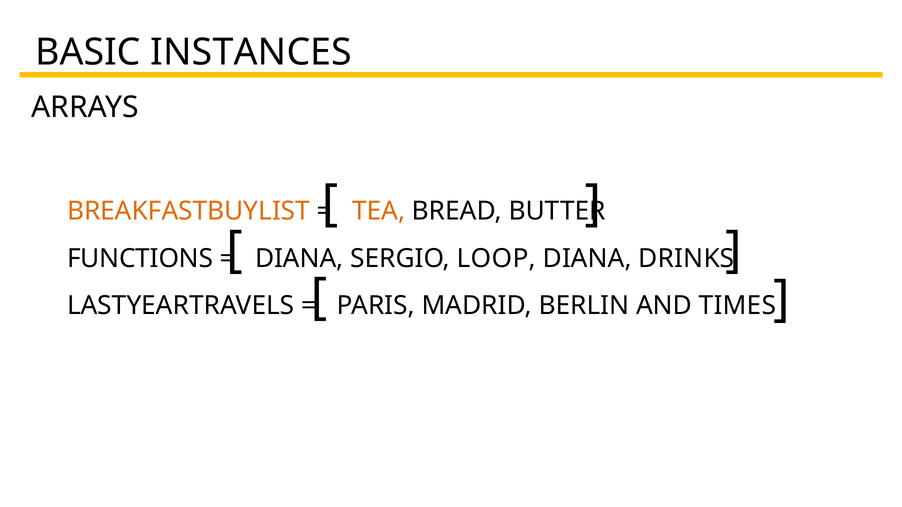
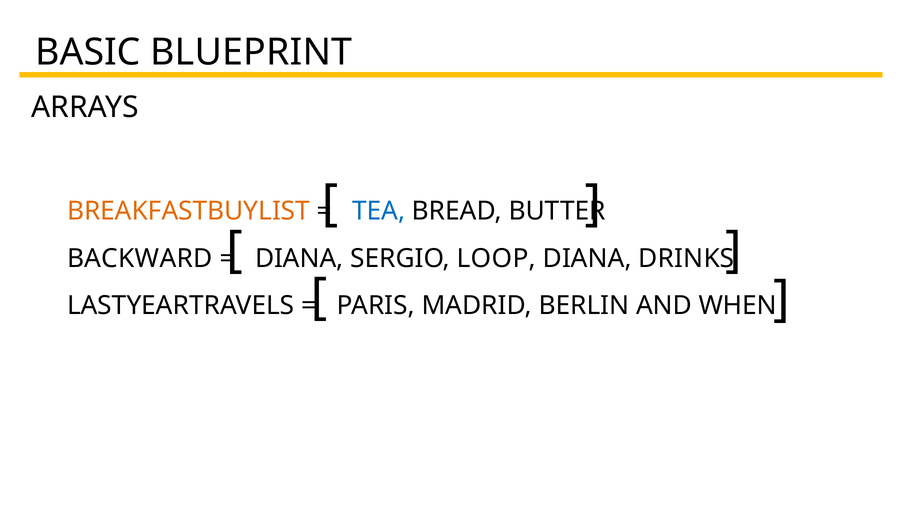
INSTANCES: INSTANCES -> BLUEPRINT (251, 53)
TEA colour: orange -> blue (379, 211)
FUNCTIONS: FUNCTIONS -> BACKWARD (140, 259)
TIMES: TIMES -> WHEN (738, 306)
